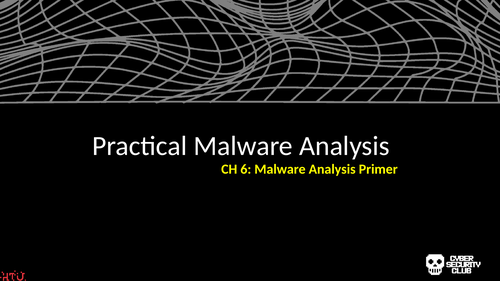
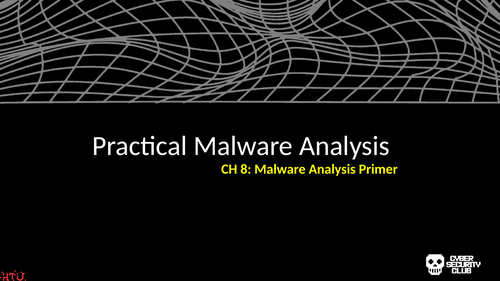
6: 6 -> 8 (246, 170)
